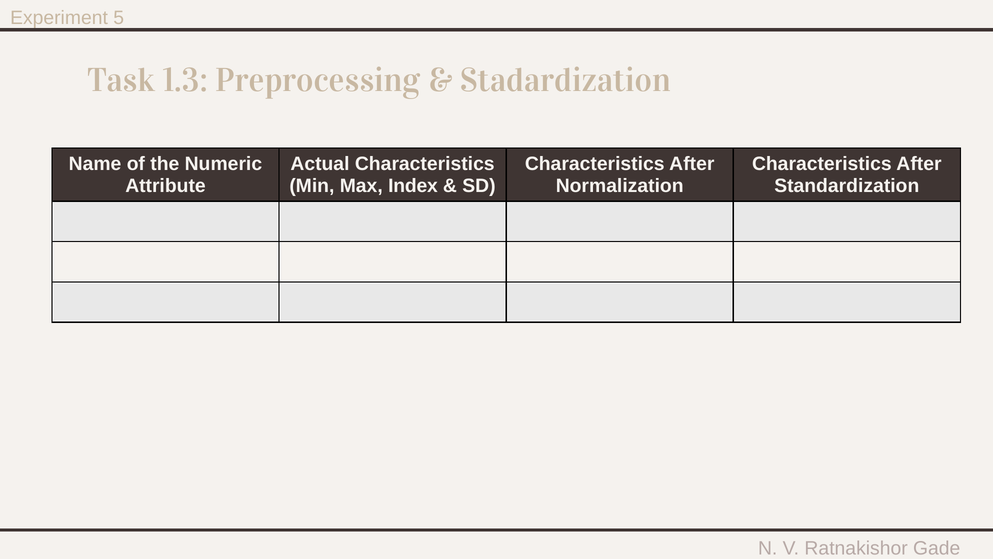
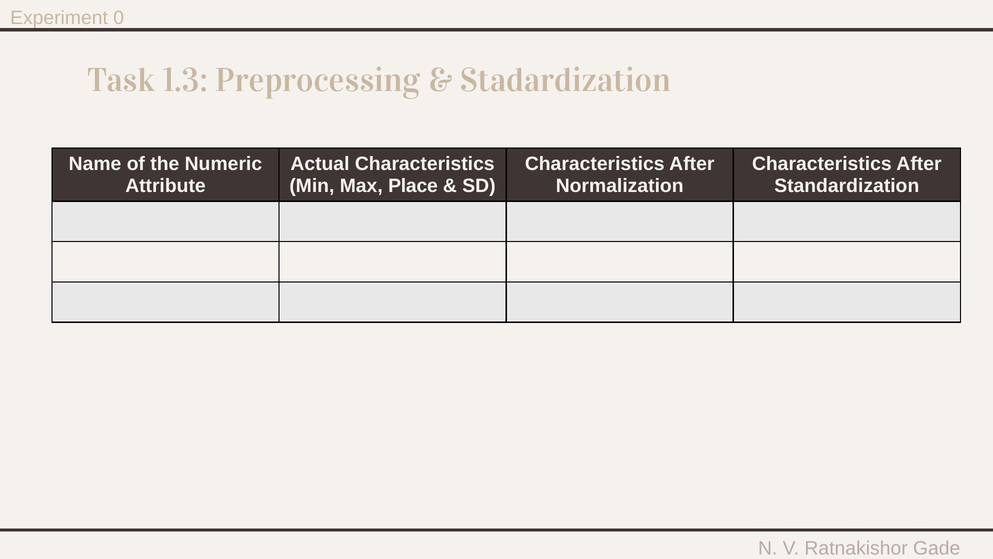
5: 5 -> 0 (119, 18)
Index: Index -> Place (413, 186)
